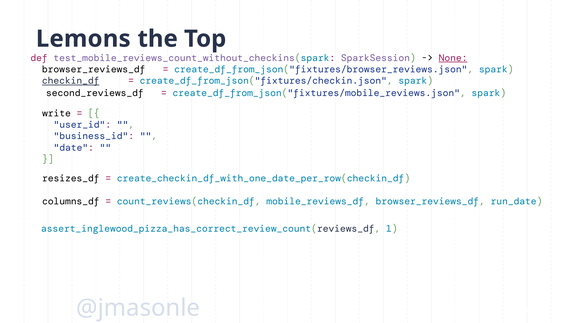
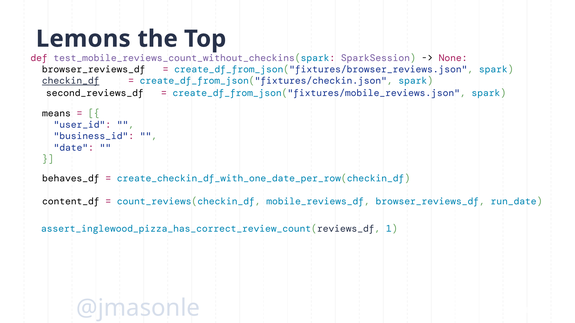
None underline: present -> none (453, 58)
write: write -> means (56, 113)
resizes_df: resizes_df -> behaves_df (71, 179)
columns_df: columns_df -> content_df (71, 202)
